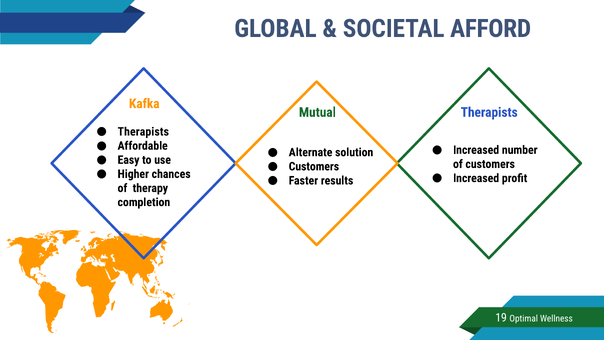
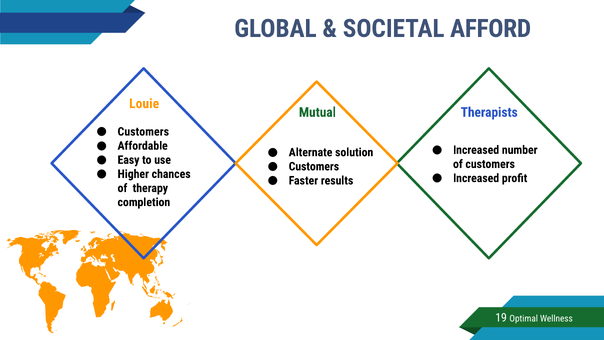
Kafka: Kafka -> Louie (144, 104)
Therapists: Therapists -> Customers (143, 132)
